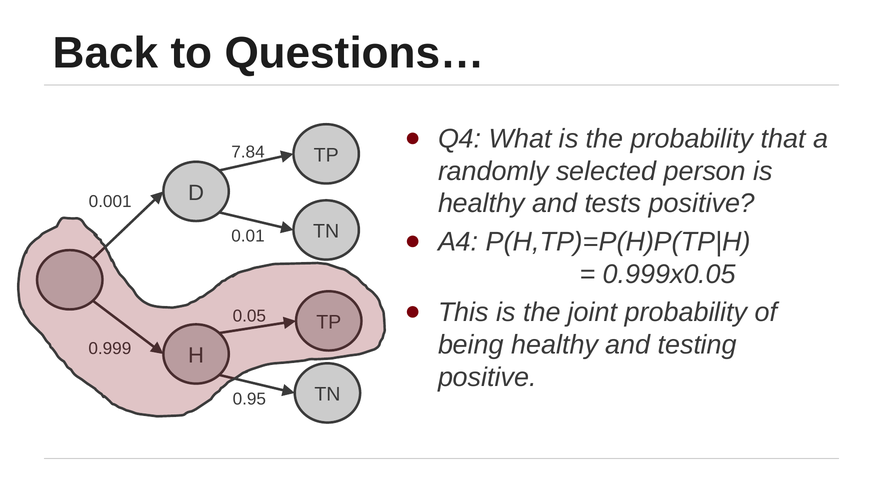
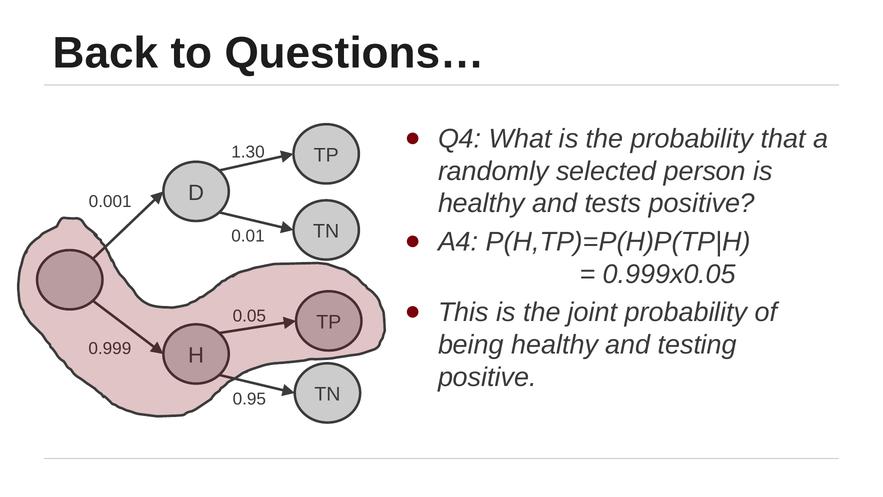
7.84: 7.84 -> 1.30 (248, 152)
